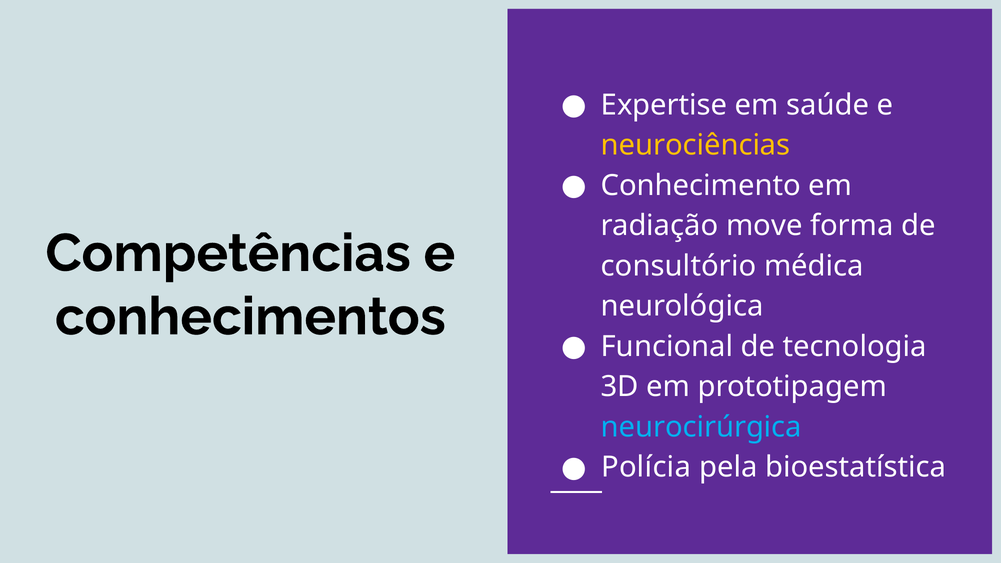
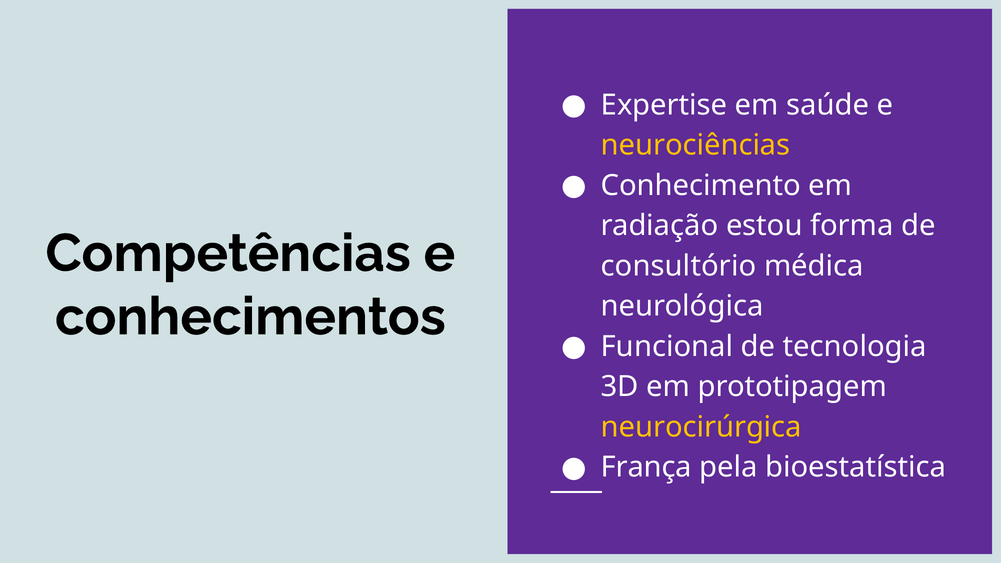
move: move -> estou (764, 226)
neurocirúrgica colour: light blue -> yellow (701, 427)
Polícia: Polícia -> França (646, 467)
